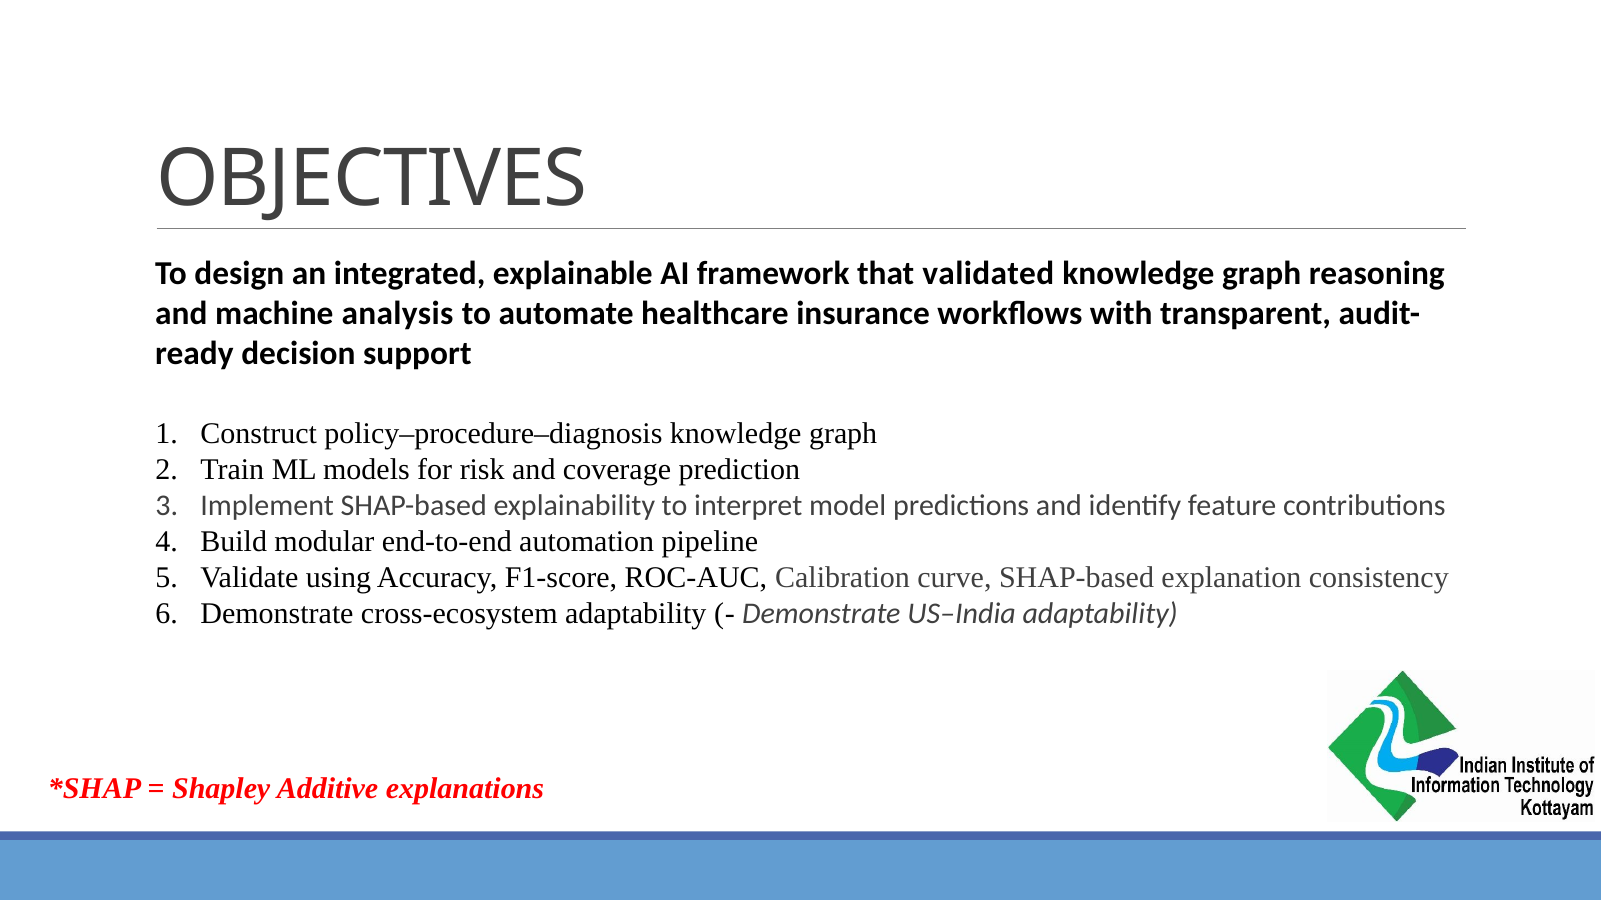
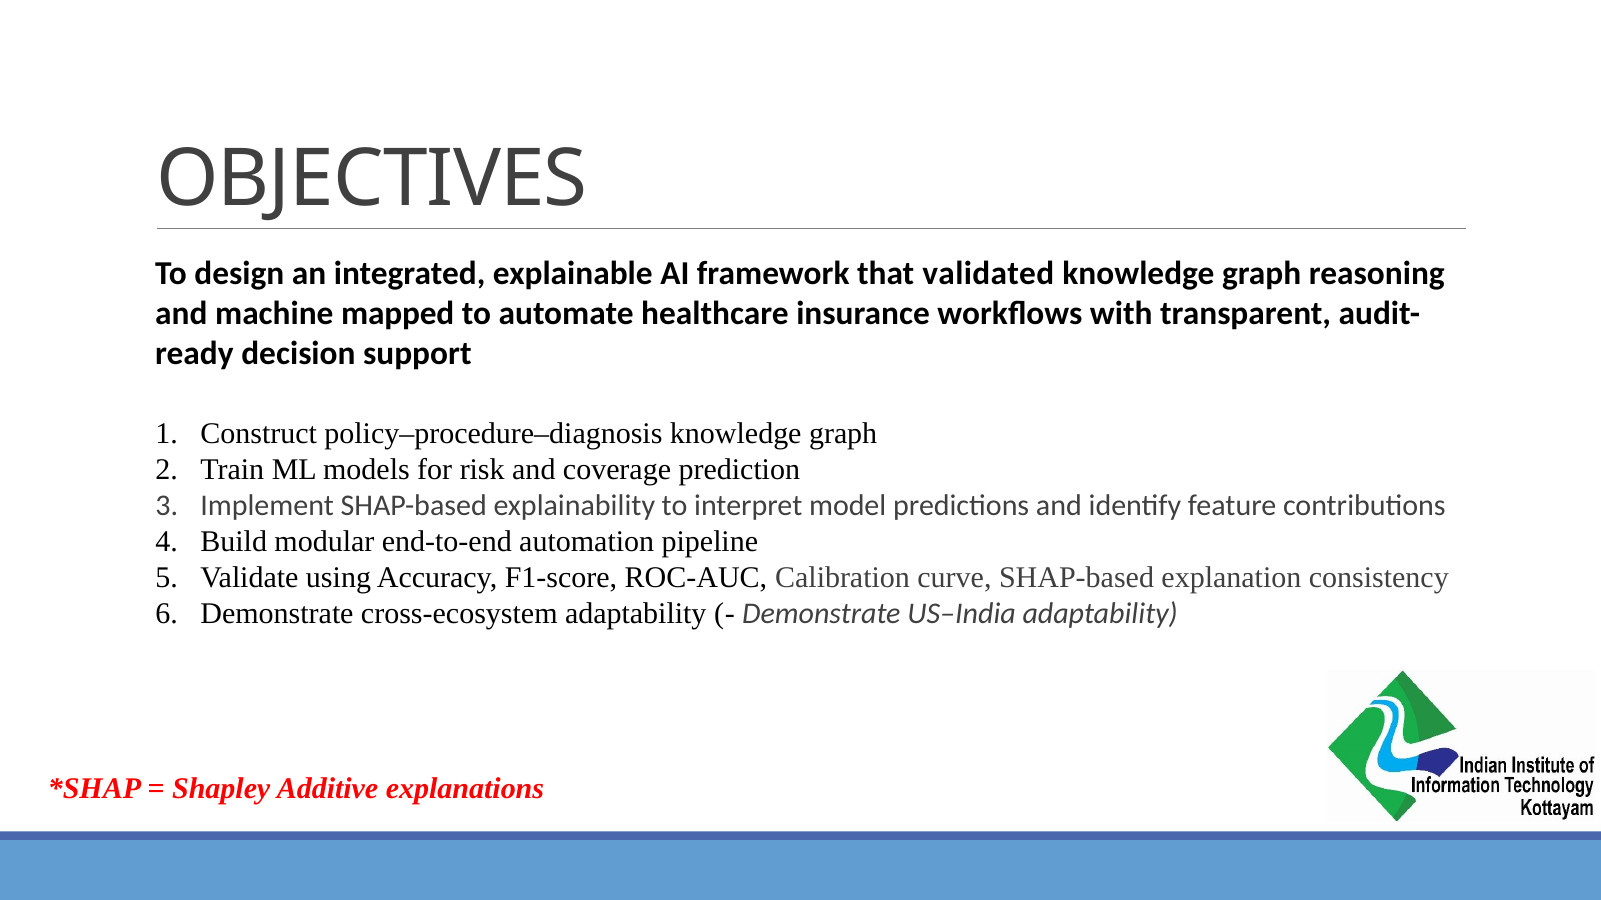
analysis: analysis -> mapped (398, 314)
